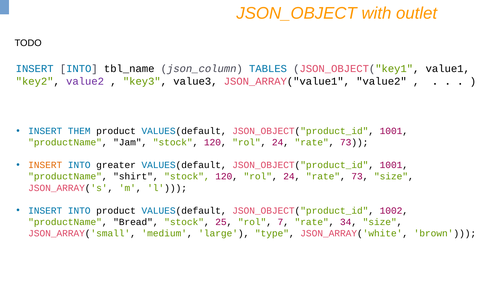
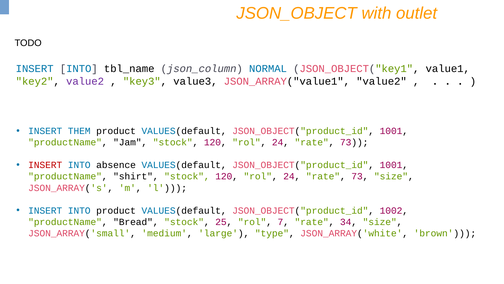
TABLES: TABLES -> NORMAL (268, 69)
INSERT colour: orange -> red (45, 165)
greater: greater -> absence (116, 165)
